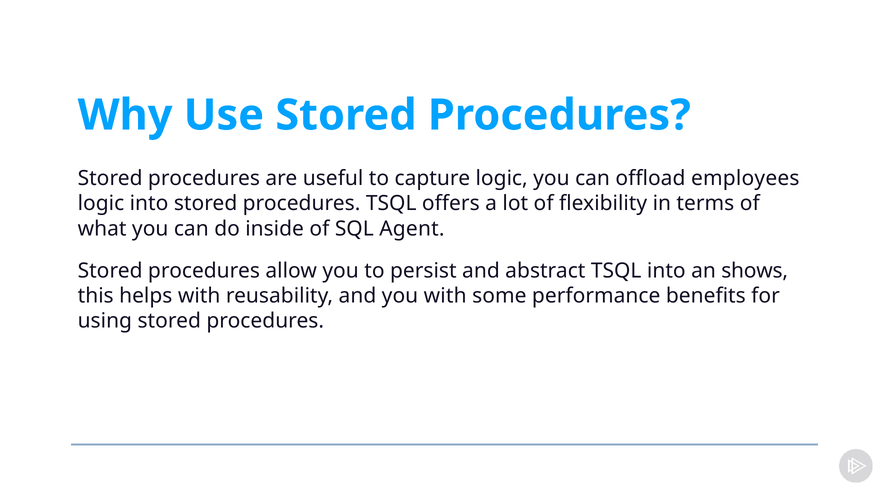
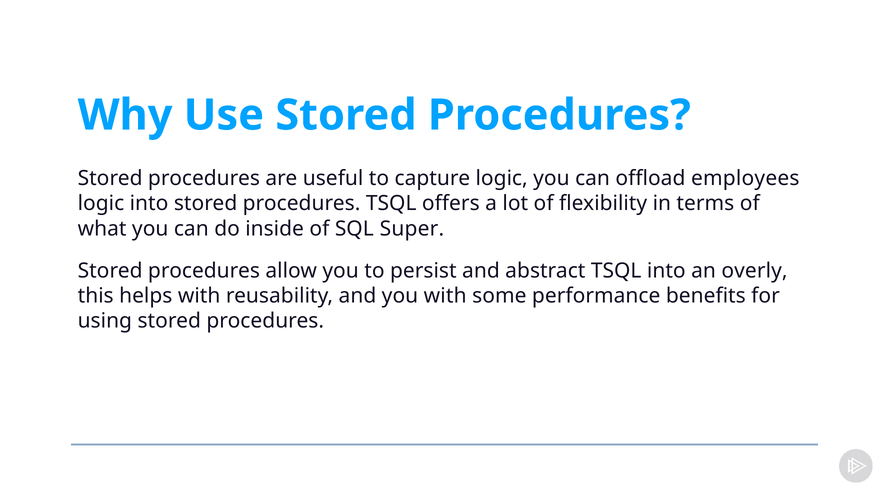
Agent: Agent -> Super (412, 229)
shows: shows -> overly (755, 271)
